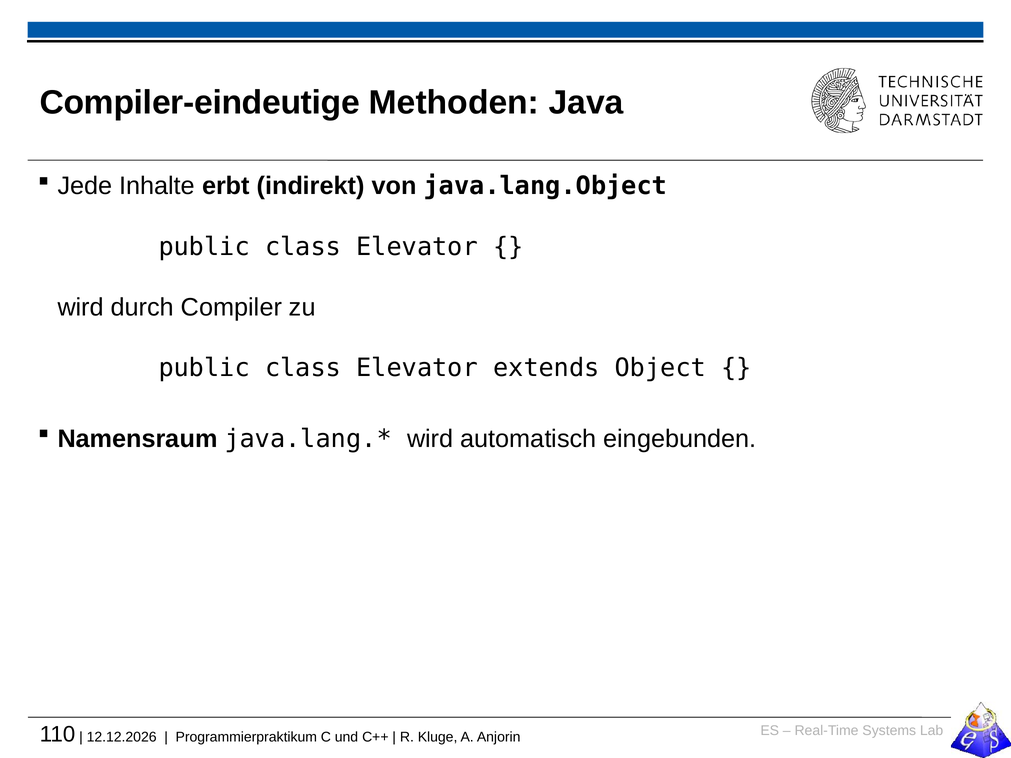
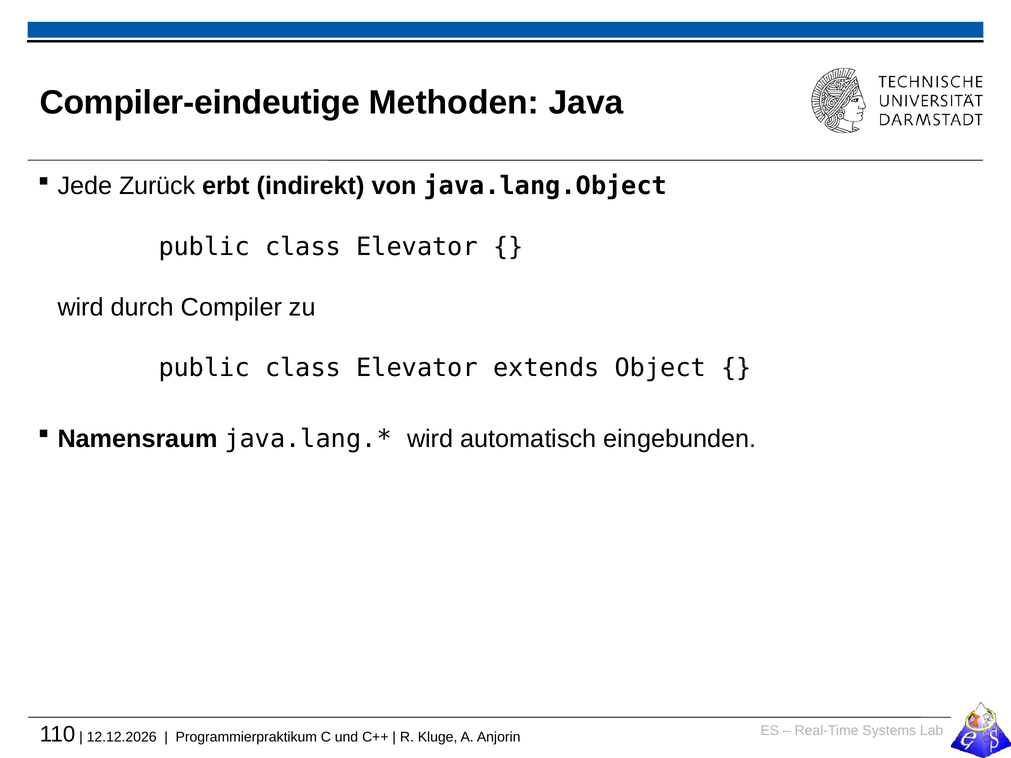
Inhalte: Inhalte -> Zurück (157, 186)
